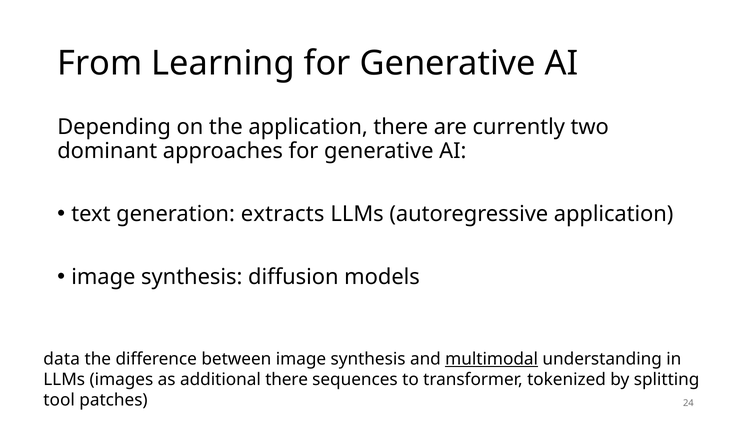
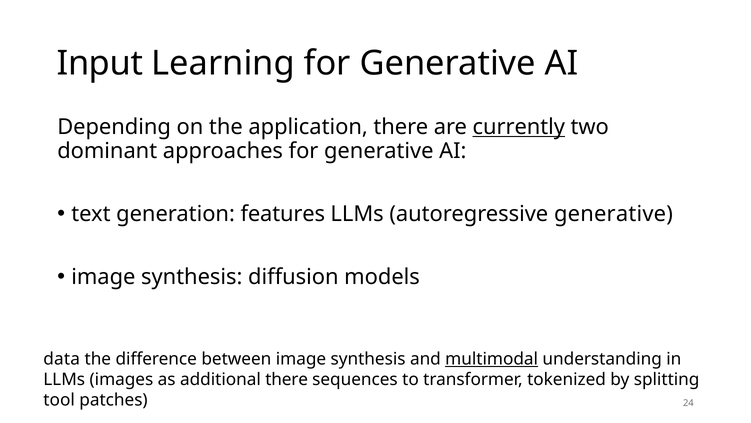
From: From -> Input (100, 63)
currently underline: none -> present (519, 127)
extracts: extracts -> features (283, 214)
autoregressive application: application -> generative (613, 214)
